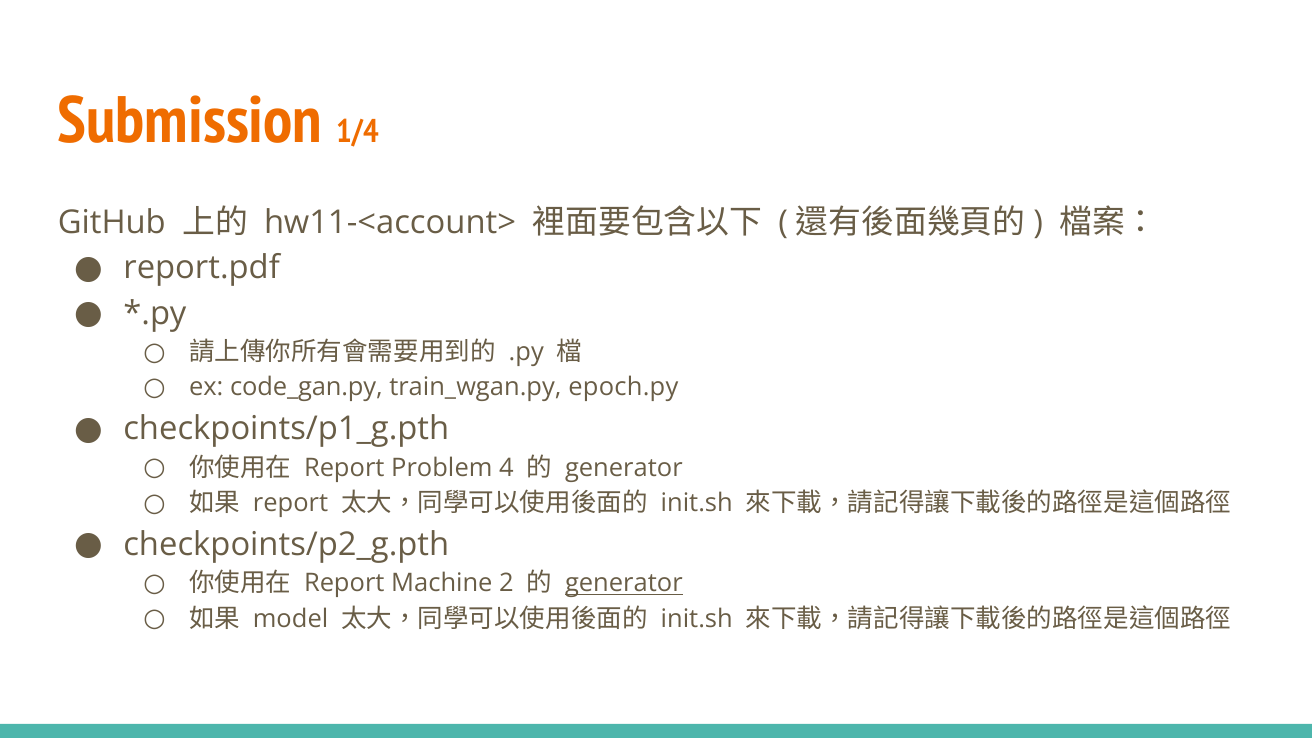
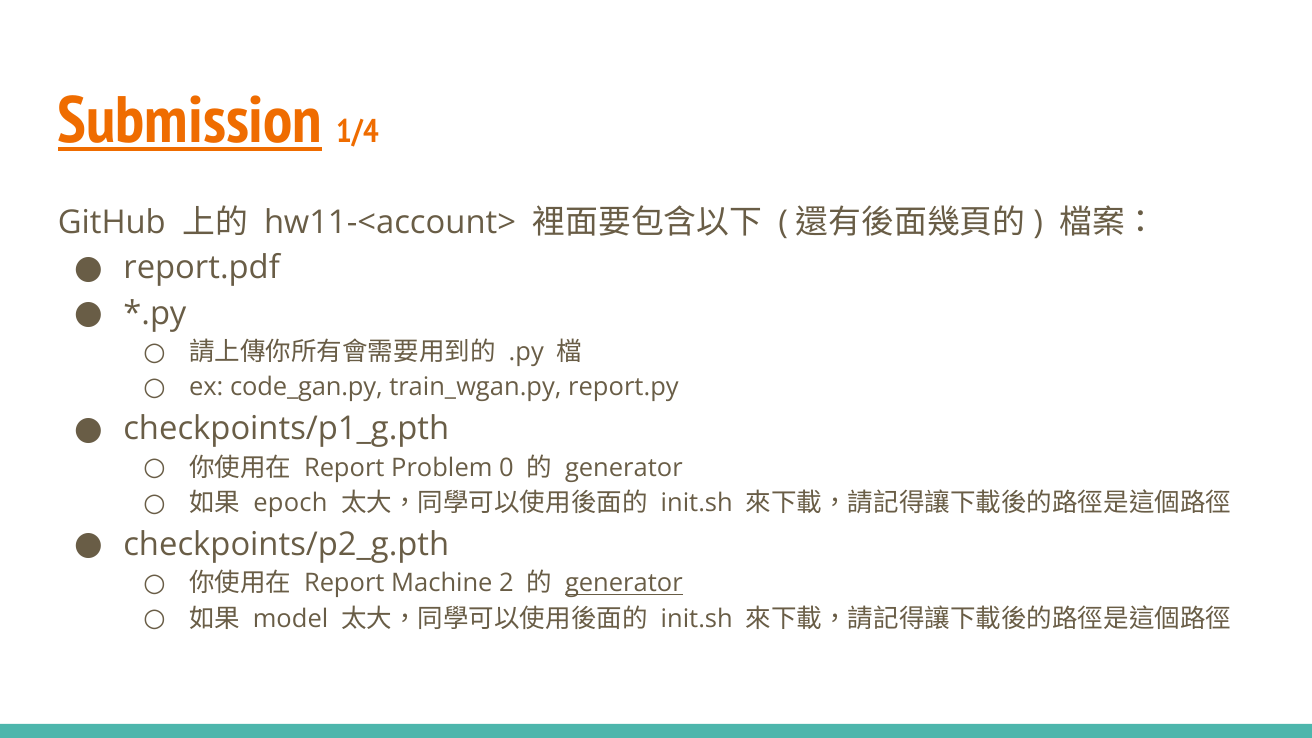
Submission underline: none -> present (190, 121)
epoch.py: epoch.py -> report.py (623, 387)
4: 4 -> 0 (506, 468)
report: report -> epoch (290, 503)
